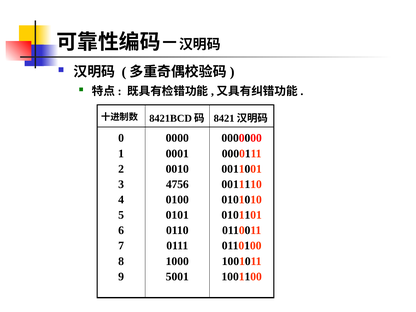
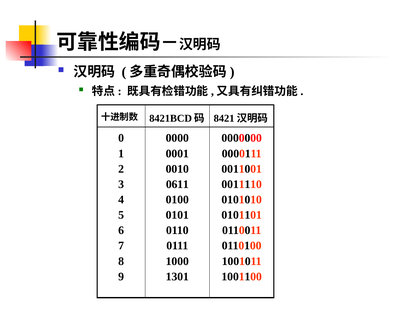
4756: 4756 -> 0611 (177, 184)
5001: 5001 -> 1301 (177, 277)
